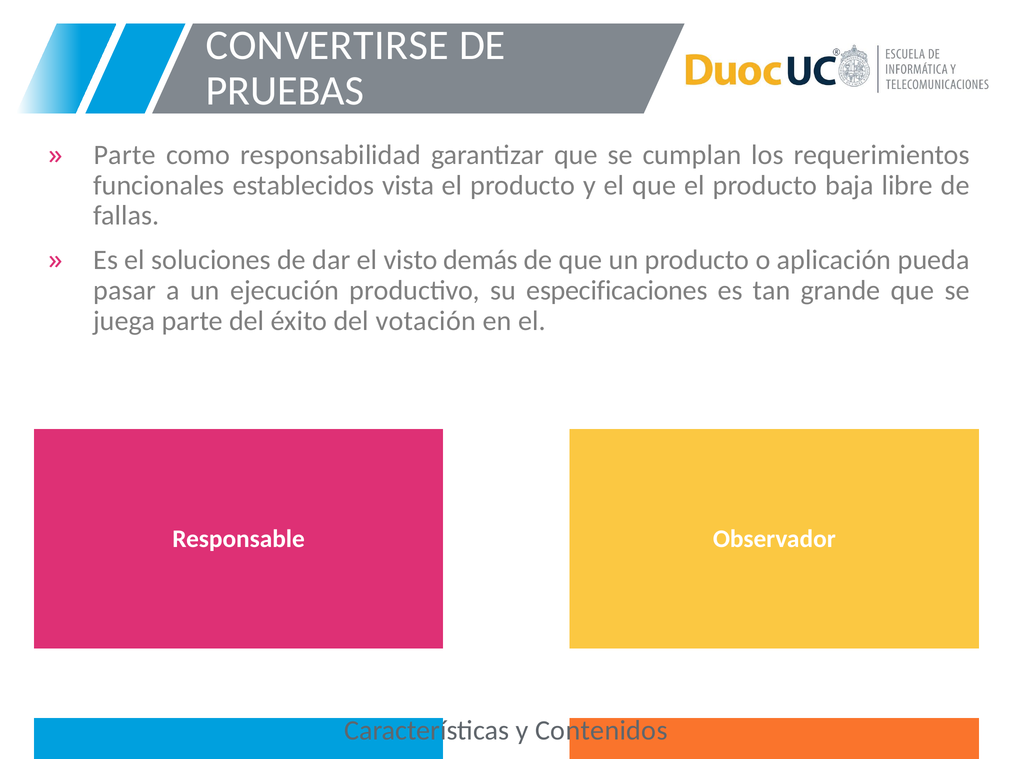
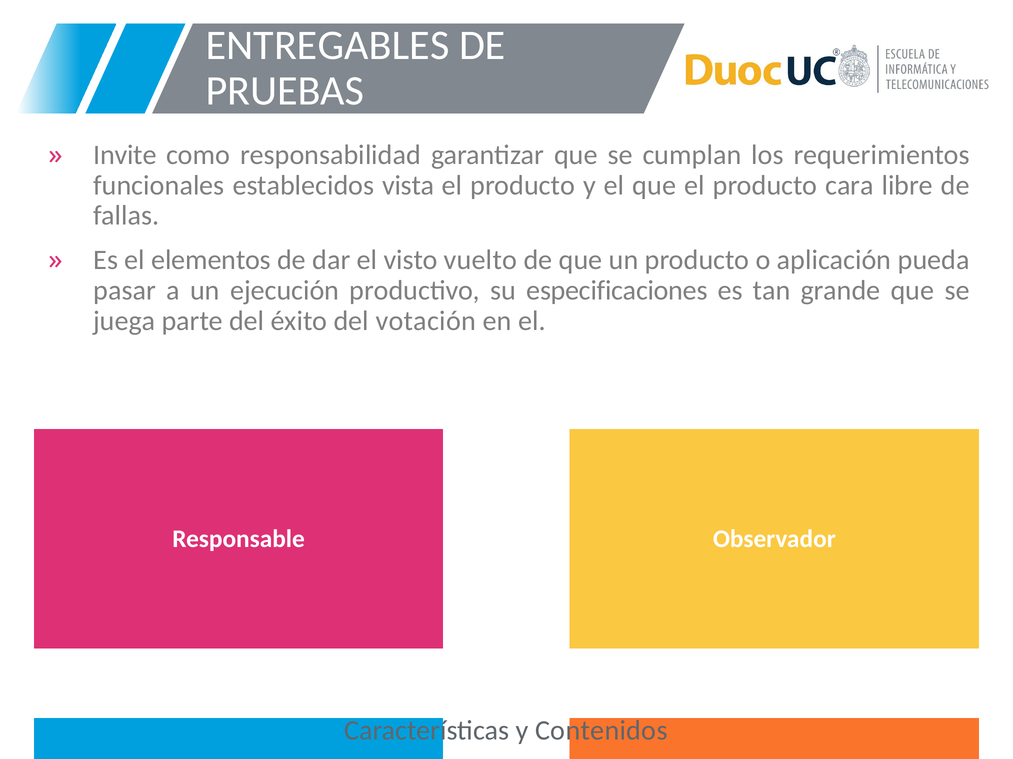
CONVERTIRSE: CONVERTIRSE -> ENTREGABLES (328, 45)
Parte: Parte -> Invite (125, 155)
baja: baja -> cara (850, 185)
soluciones: soluciones -> elementos (211, 260)
demás: demás -> vuelto (480, 260)
